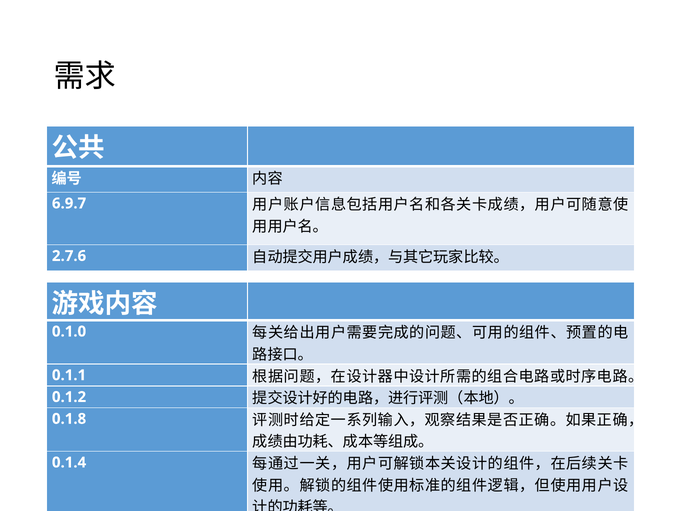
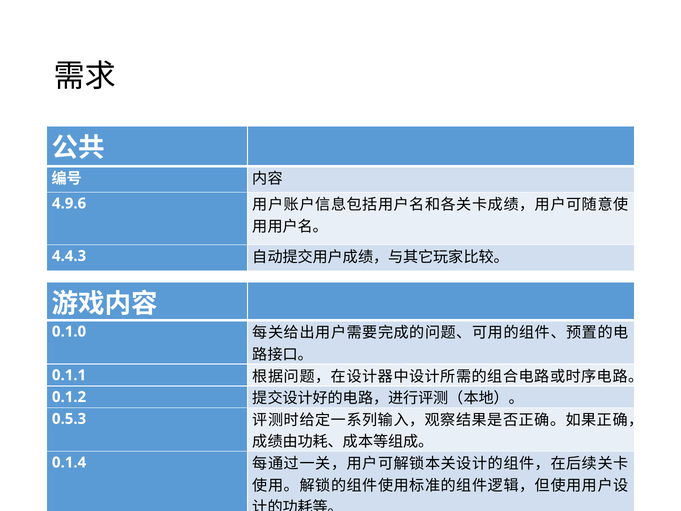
6.9.7: 6.9.7 -> 4.9.6 (69, 203)
2.7.6: 2.7.6 -> 4.4.3 (69, 256)
0.1.8: 0.1.8 -> 0.5.3 (69, 419)
